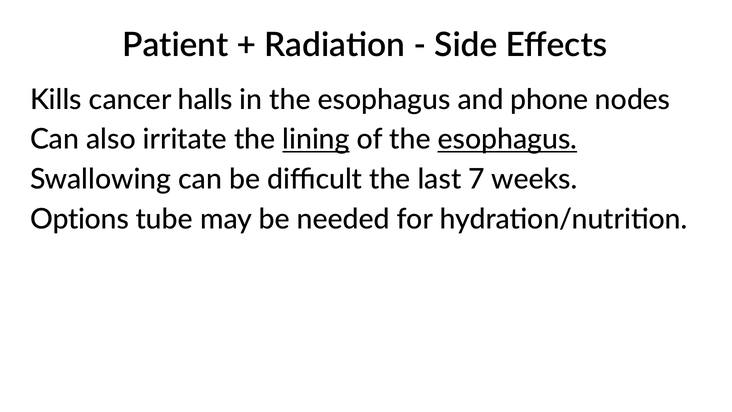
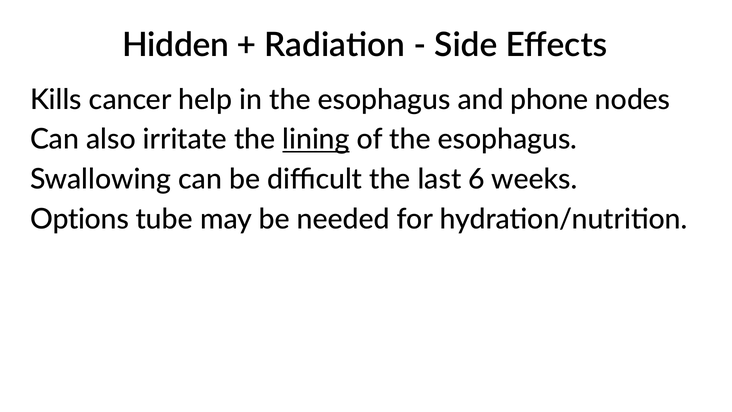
Patient: Patient -> Hidden (176, 45)
halls: halls -> help (205, 100)
esophagus underline: present -> none (507, 140)
7: 7 -> 6 (477, 179)
